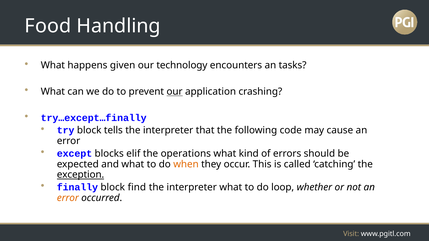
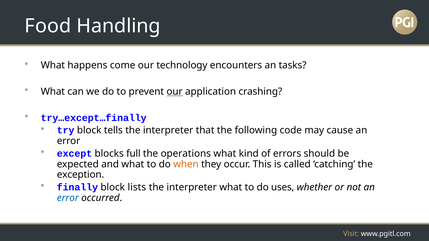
given: given -> come (123, 66)
elif: elif -> full (133, 154)
exception underline: present -> none (80, 175)
find: find -> lists (137, 187)
loop: loop -> uses (283, 187)
error colour: orange -> blue (68, 198)
